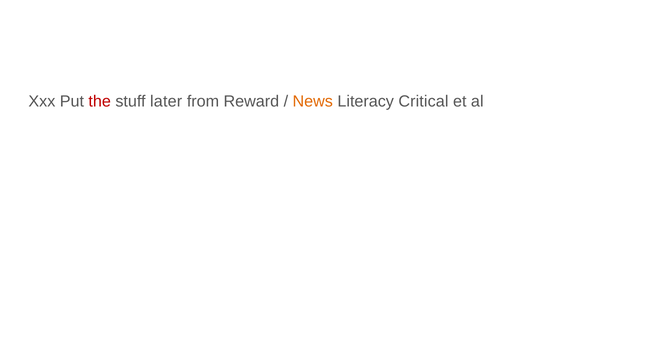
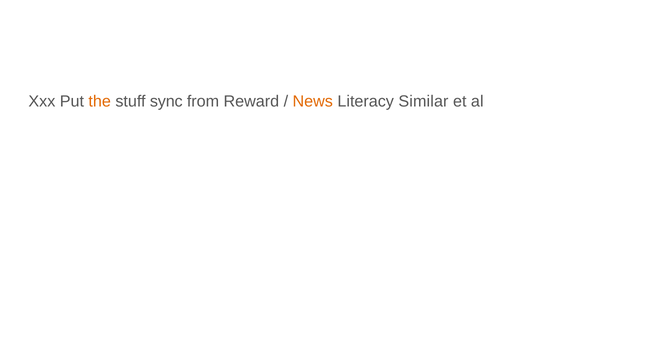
the colour: red -> orange (100, 102)
later: later -> sync (166, 102)
Critical: Critical -> Similar (423, 102)
